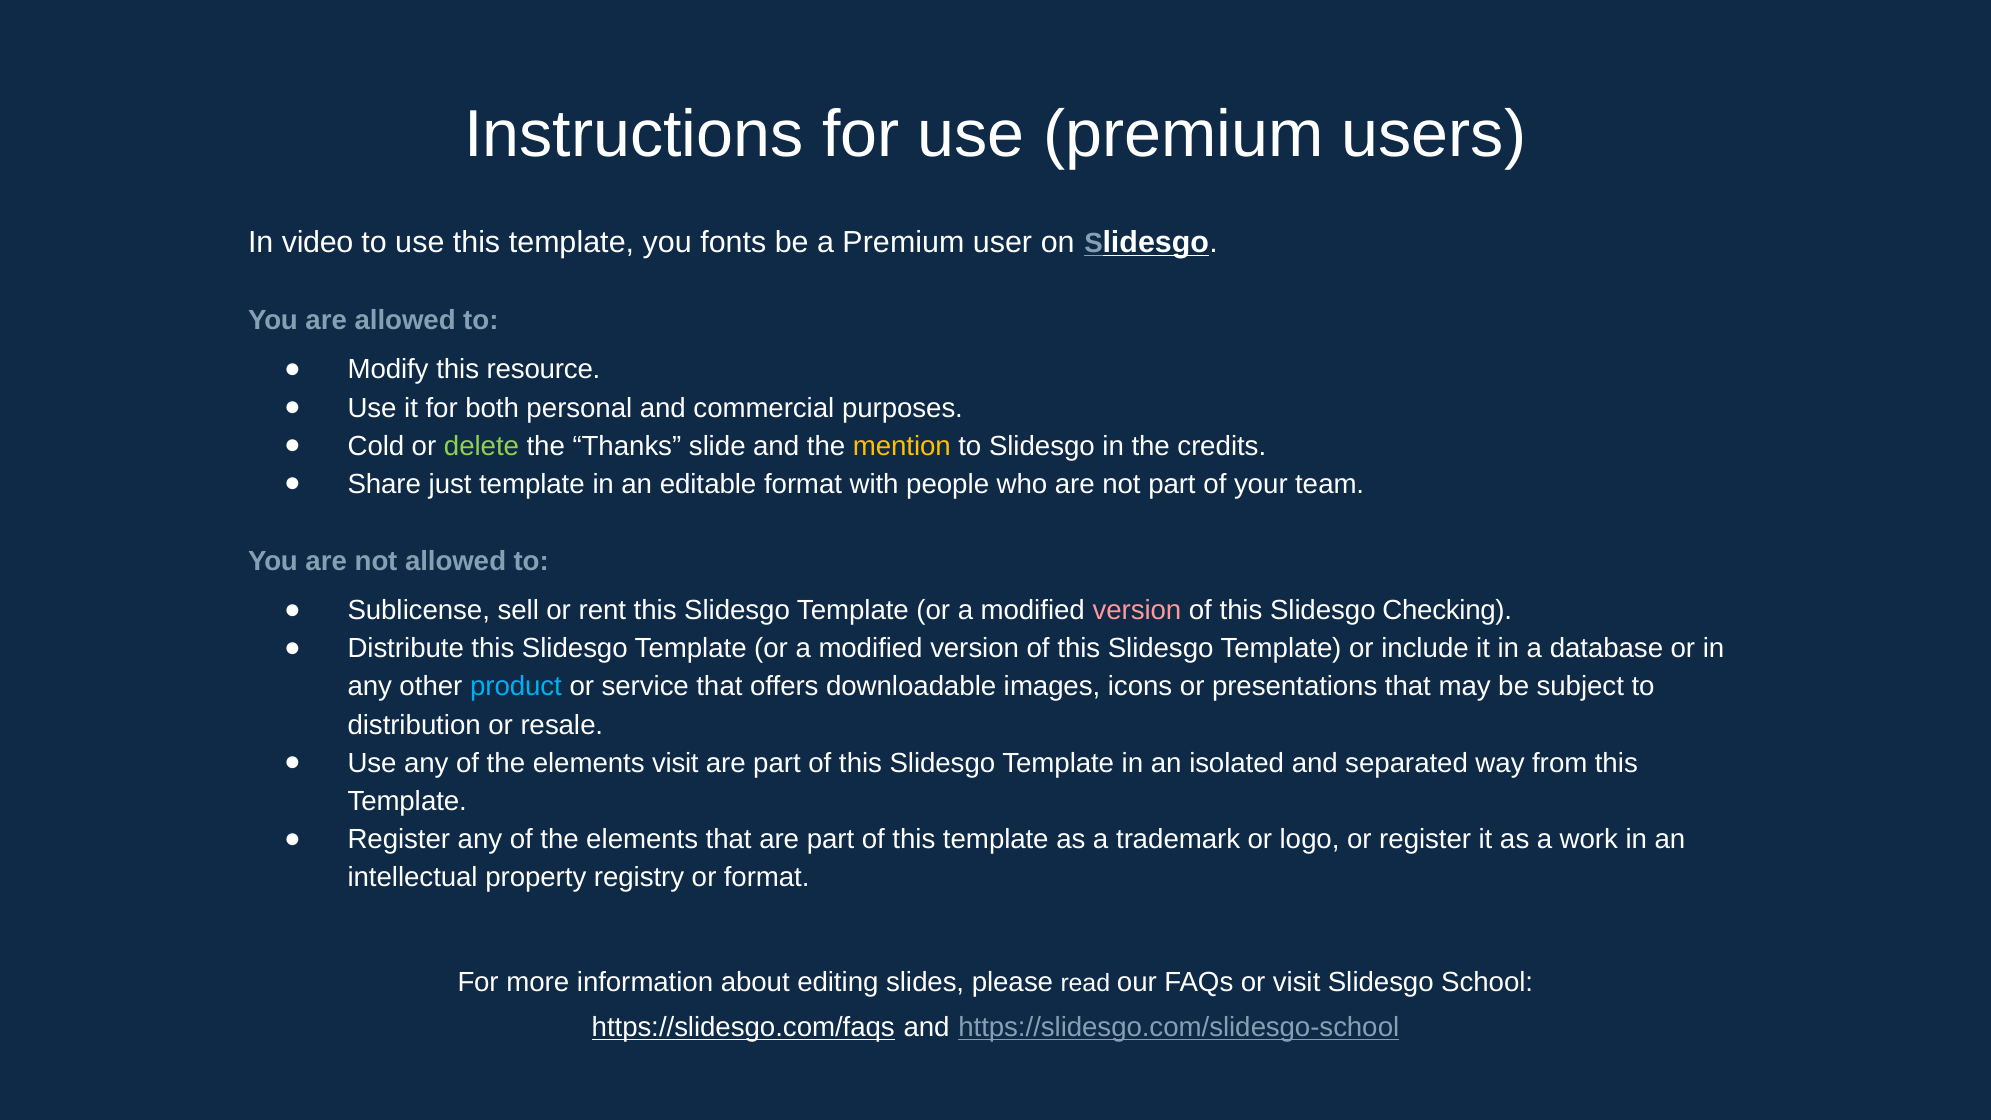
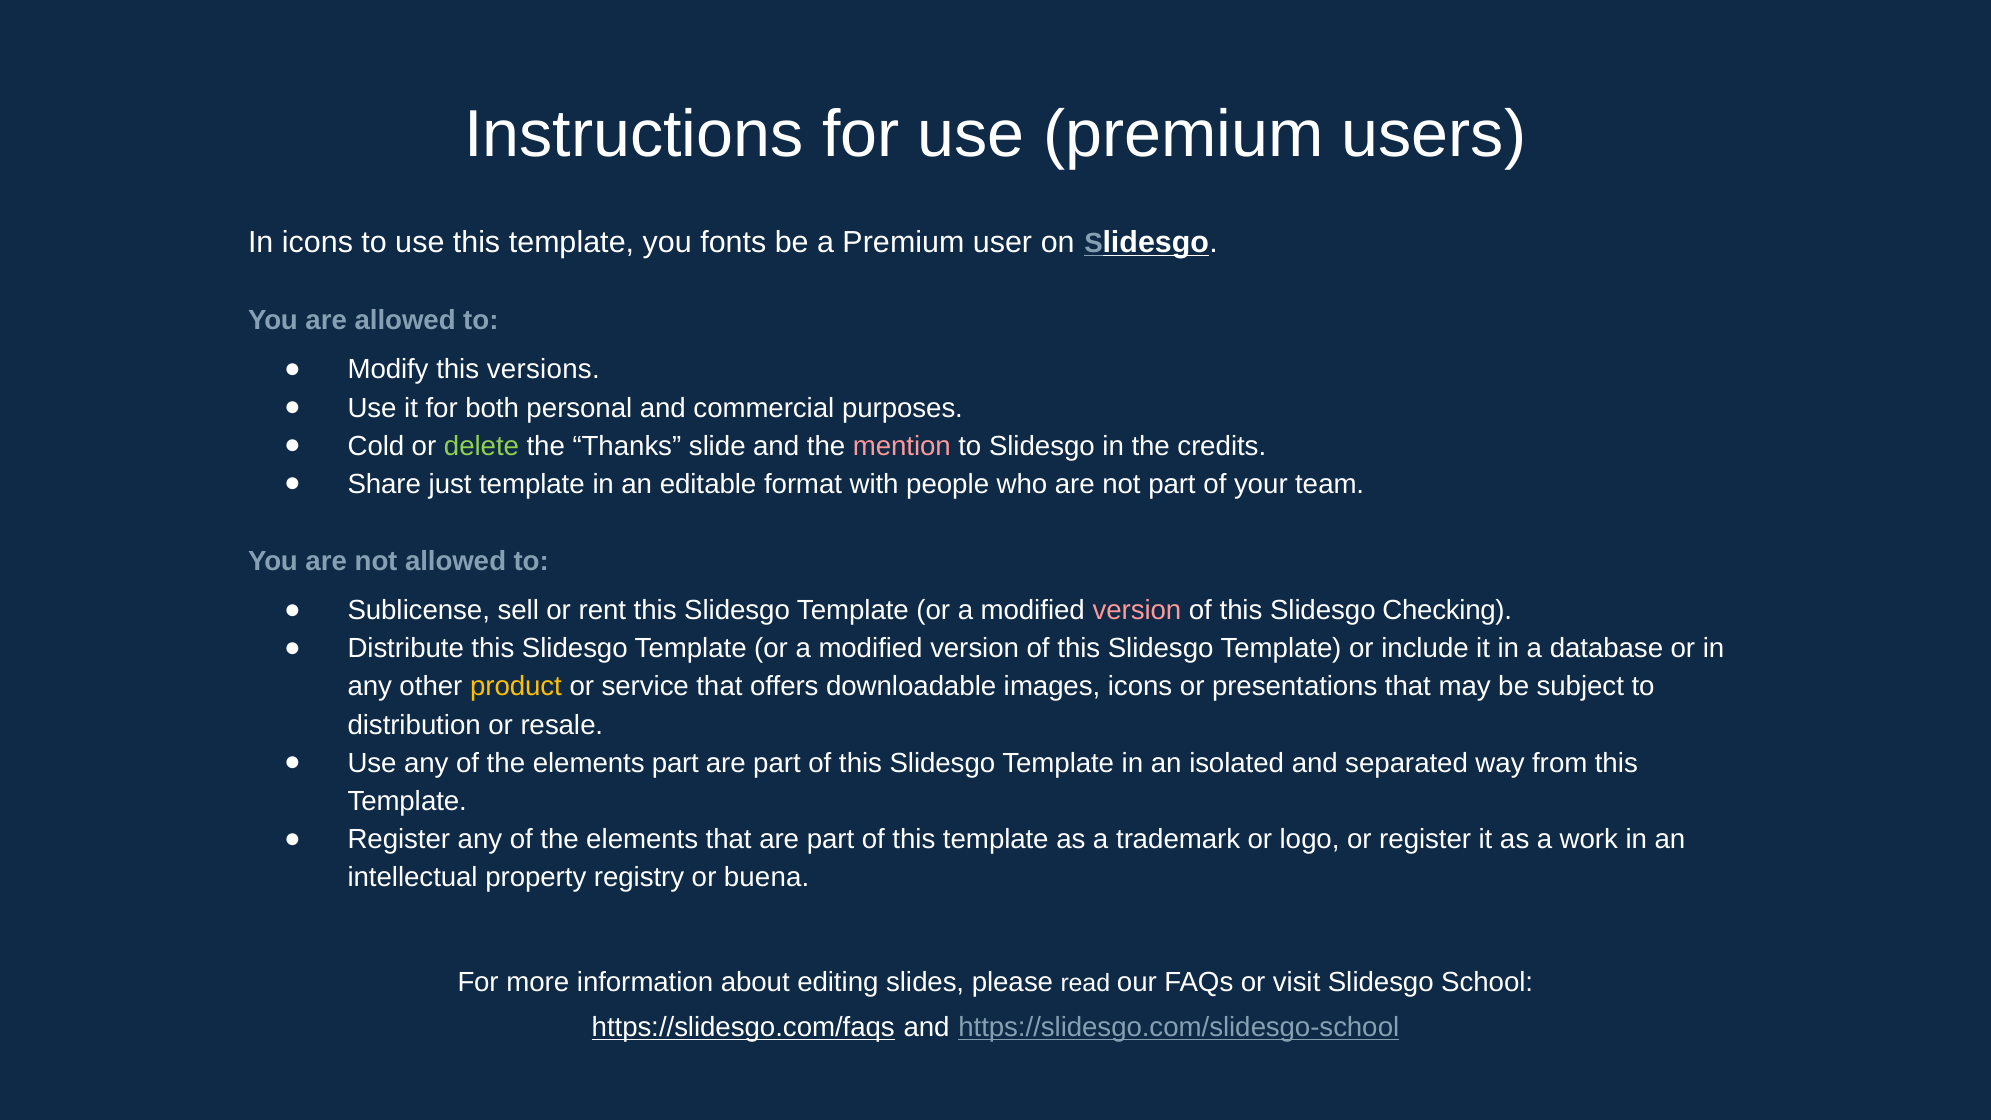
In video: video -> icons (317, 242)
resource: resource -> versions (543, 370)
mention colour: yellow -> pink (902, 446)
product colour: light blue -> yellow (516, 687)
elements visit: visit -> part (675, 763)
or format: format -> buena (767, 878)
